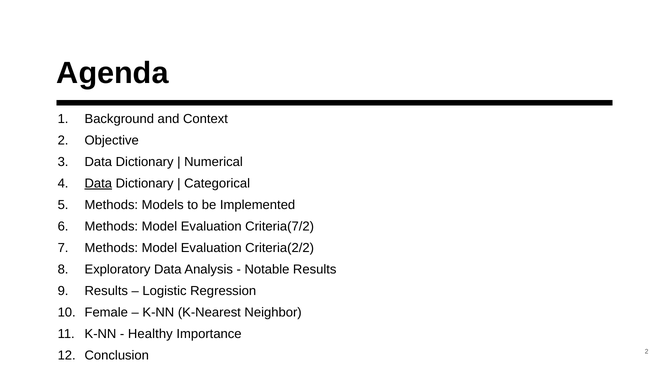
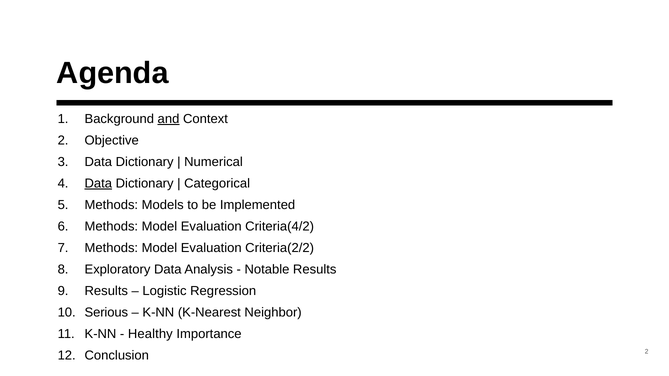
and underline: none -> present (169, 119)
Criteria(7/2: Criteria(7/2 -> Criteria(4/2 (280, 227)
Female: Female -> Serious (106, 313)
